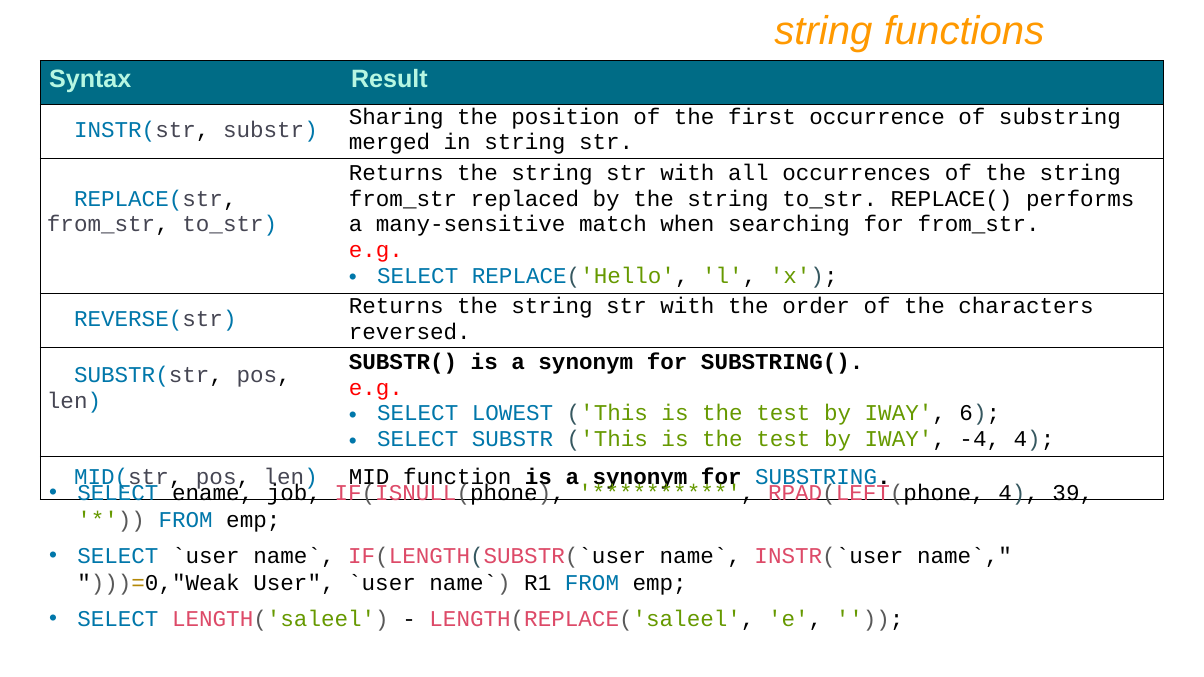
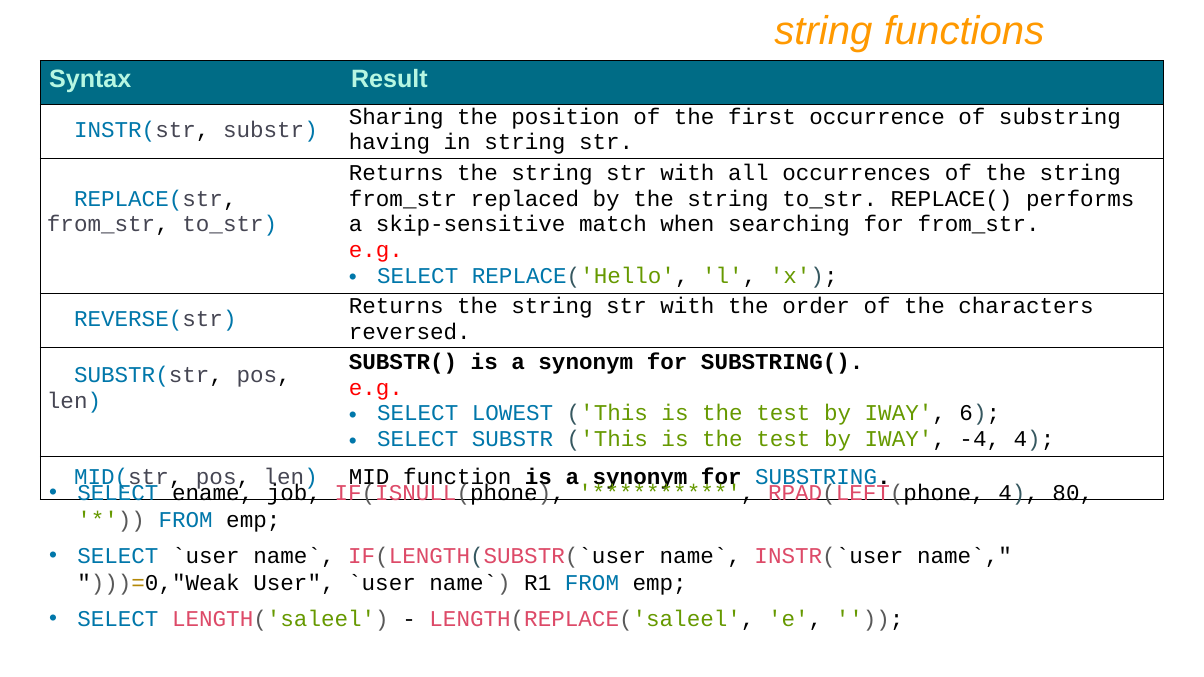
merged: merged -> having (389, 143)
many-sensitive: many-sensitive -> skip-sensitive (471, 225)
39: 39 -> 80 (1073, 493)
